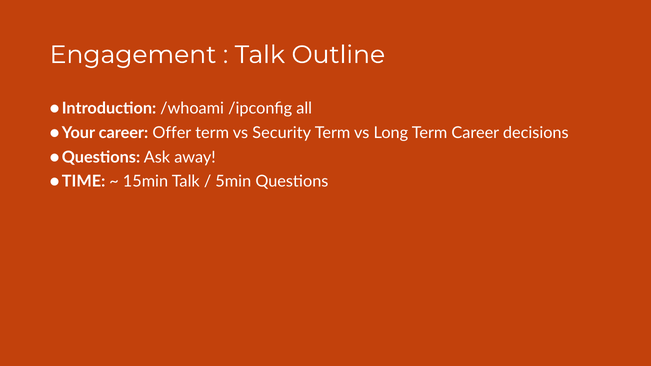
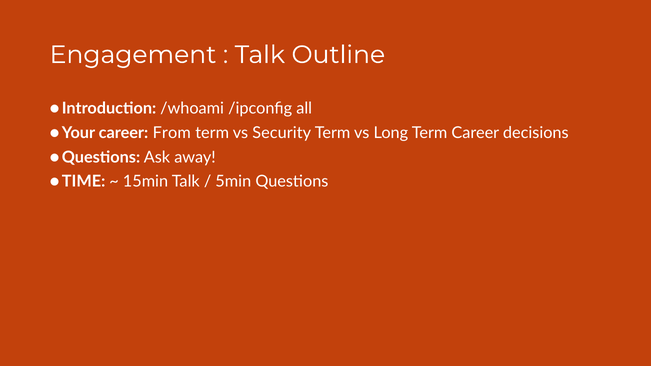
Offer: Offer -> From (172, 133)
